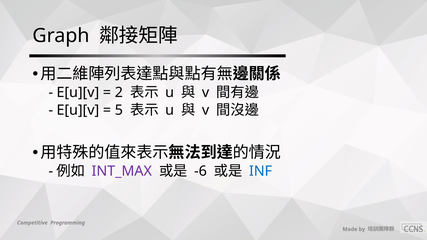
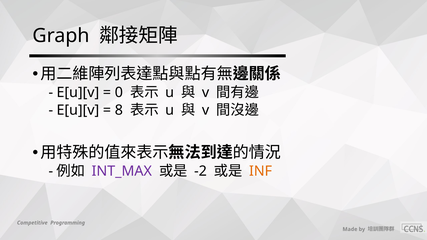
2: 2 -> 0 (119, 93)
5: 5 -> 8 (119, 110)
-6: -6 -> -2 (200, 171)
INF colour: blue -> orange (261, 171)
